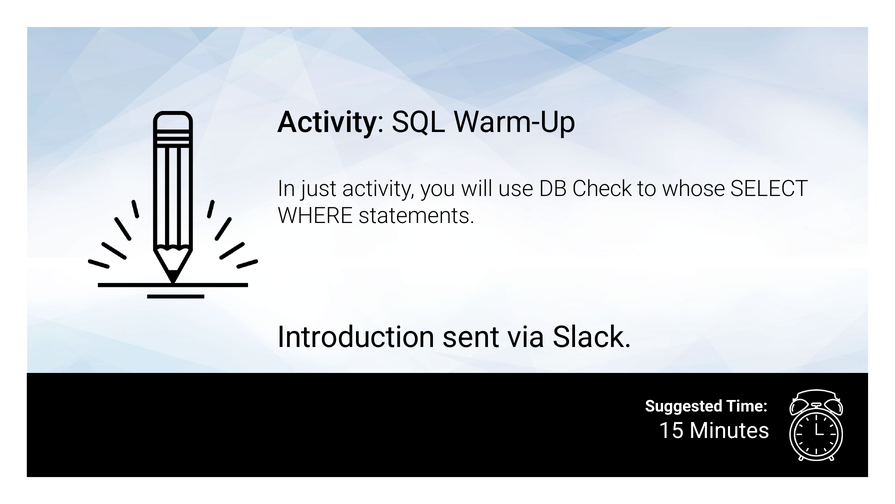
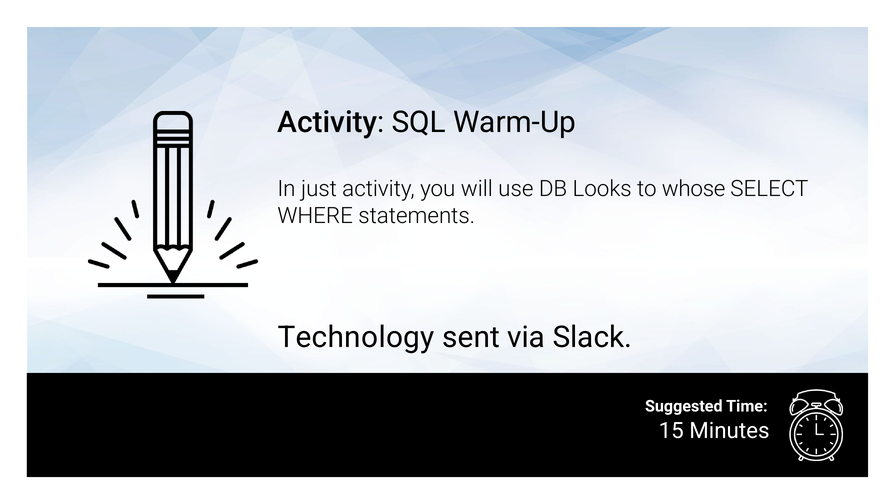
Check: Check -> Looks (602, 189)
Introduction: Introduction -> Technology (356, 337)
